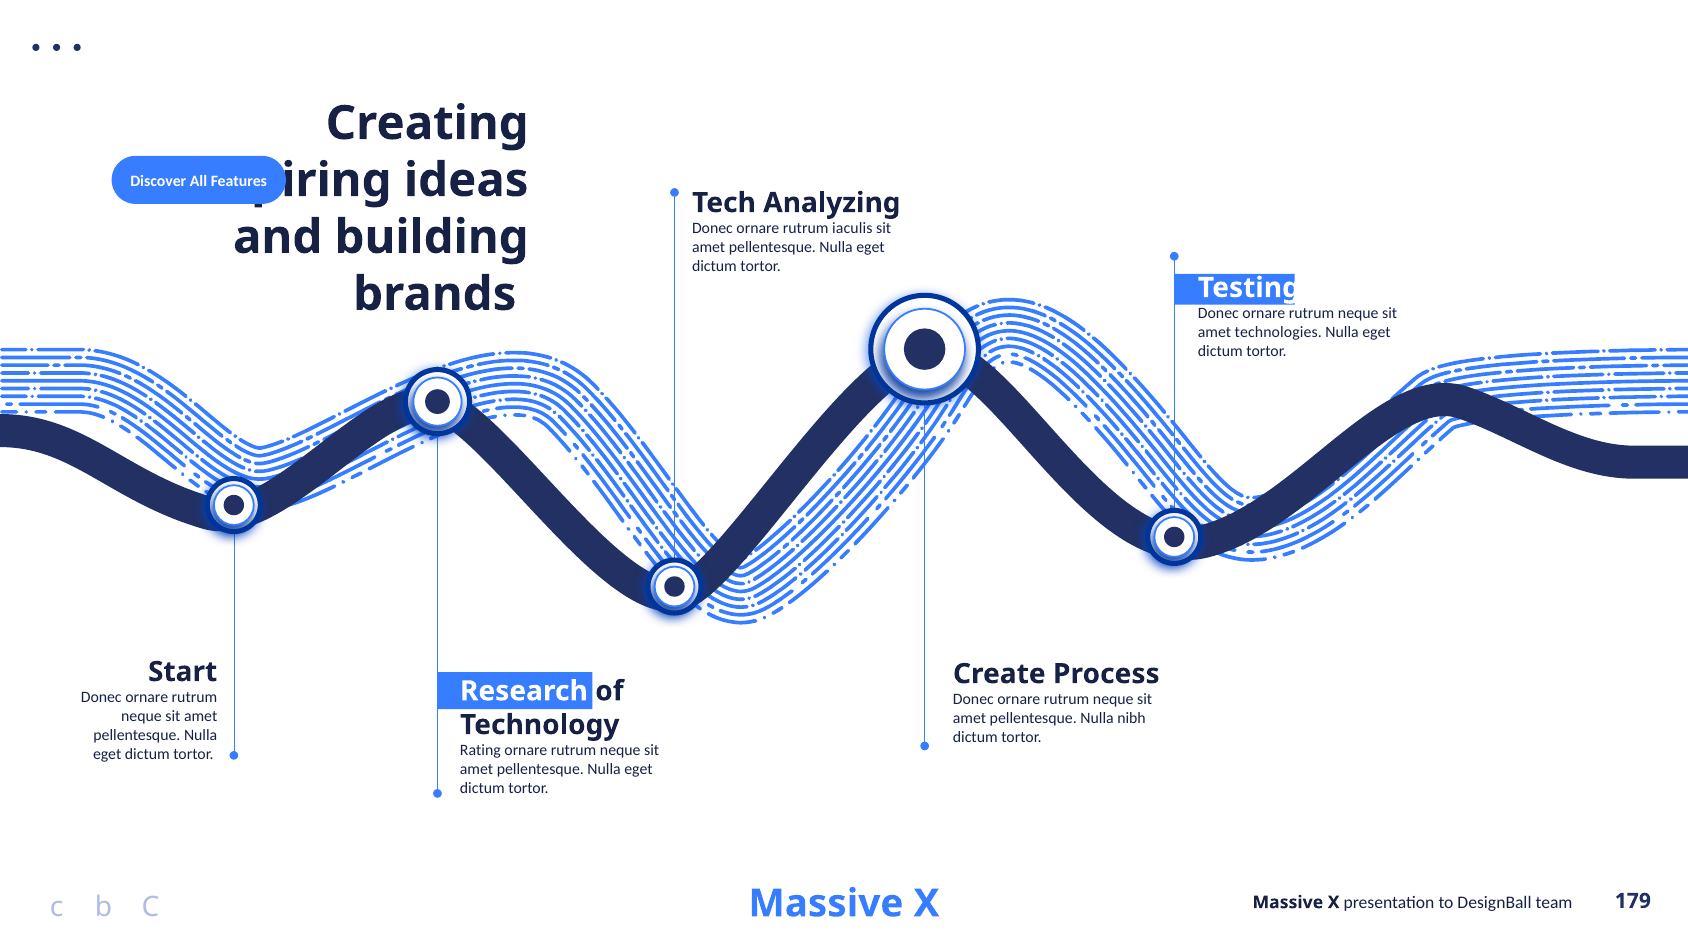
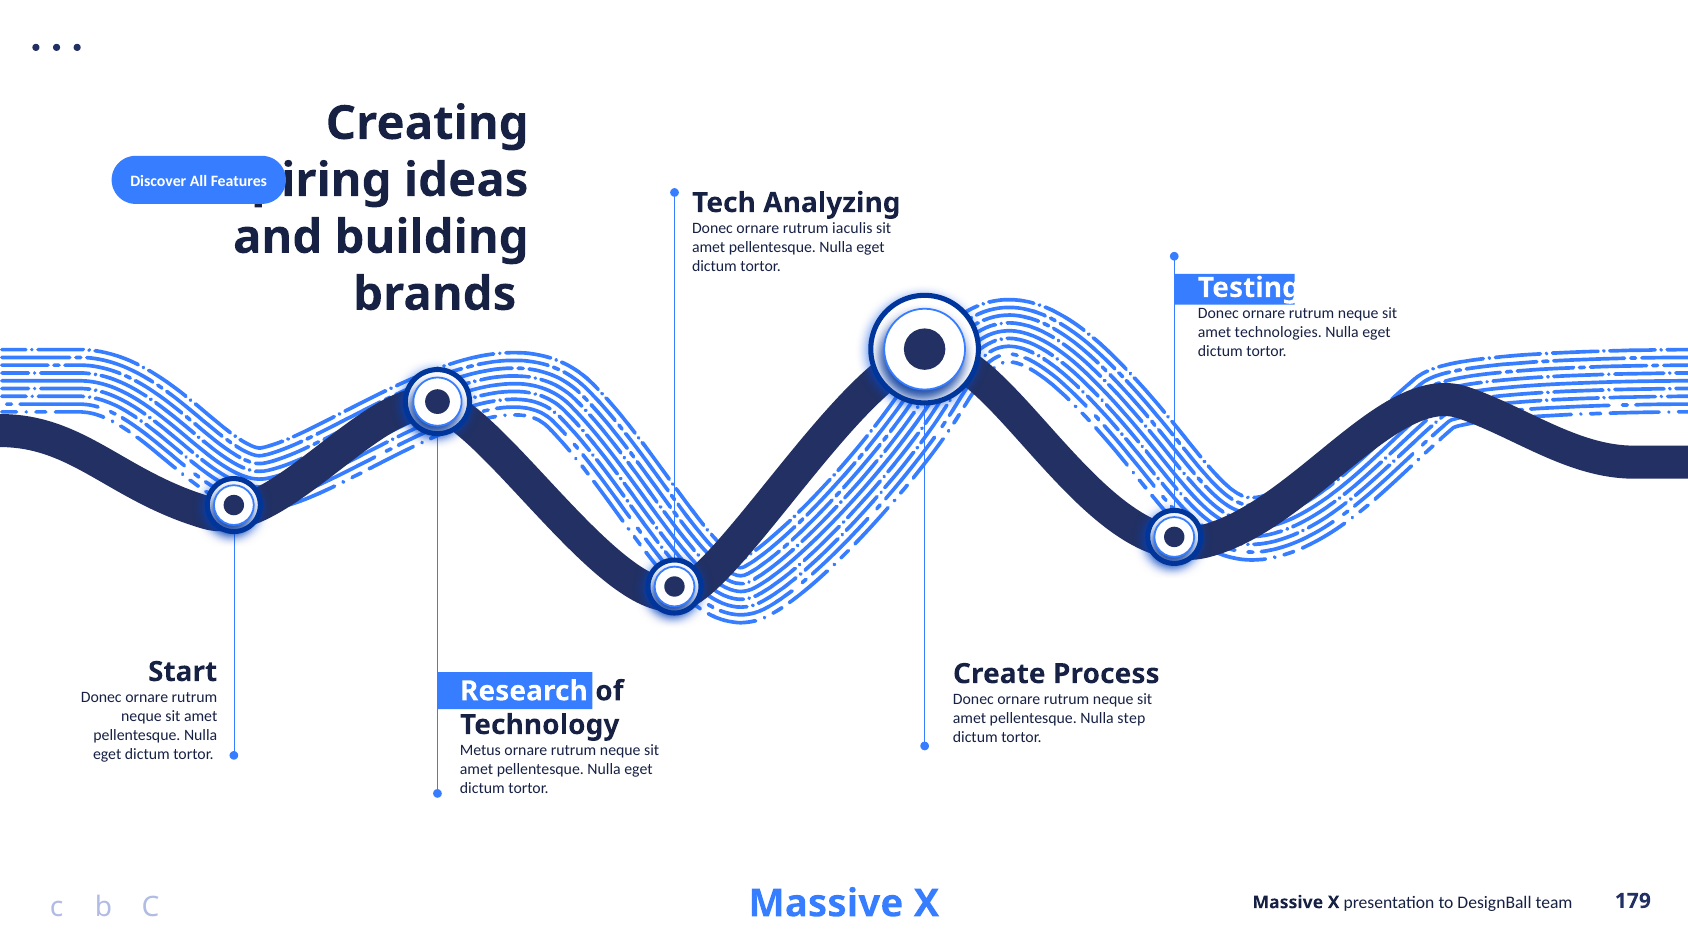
nibh: nibh -> step (1131, 719)
Rating: Rating -> Metus (480, 751)
